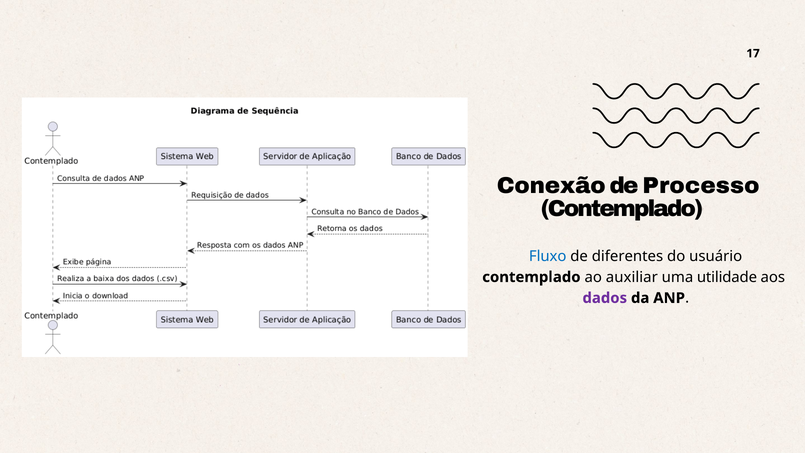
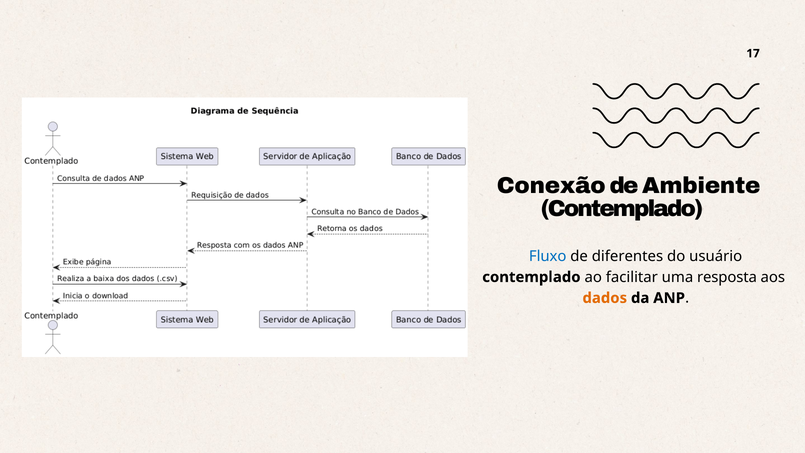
Processo: Processo -> Ambiente (701, 186)
auxiliar: auxiliar -> facilitar (632, 277)
utilidade: utilidade -> resposta (727, 277)
dados colour: purple -> orange (605, 298)
